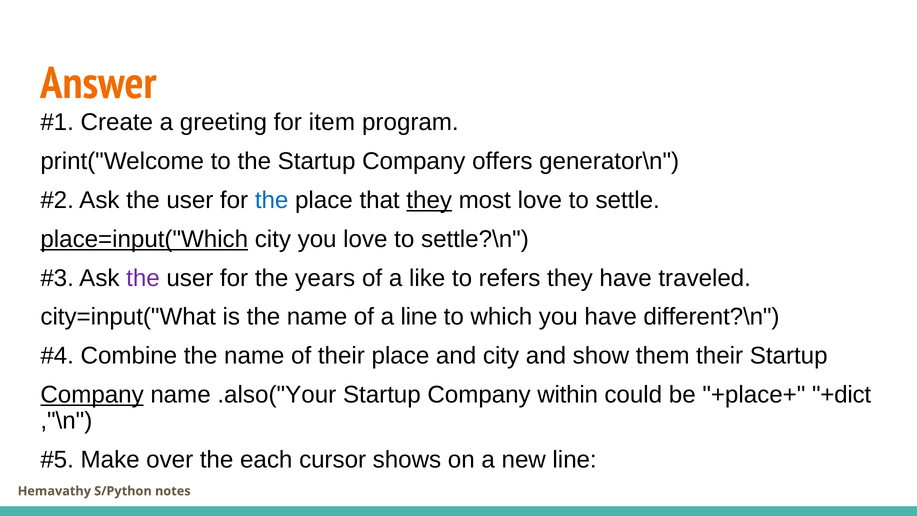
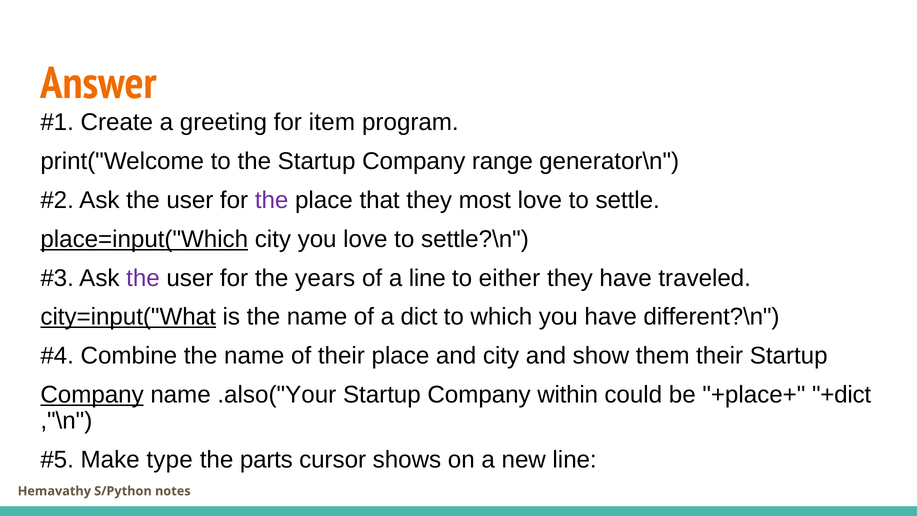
offers: offers -> range (502, 161)
the colour: blue -> purple (272, 200)
they underline: present -> none (429, 200)
a like: like -> line (427, 278)
refers: refers -> either (509, 278)
city=input("What underline: none -> present (128, 317)
a line: line -> dict (419, 317)
over: over -> type (170, 460)
each: each -> parts (266, 460)
